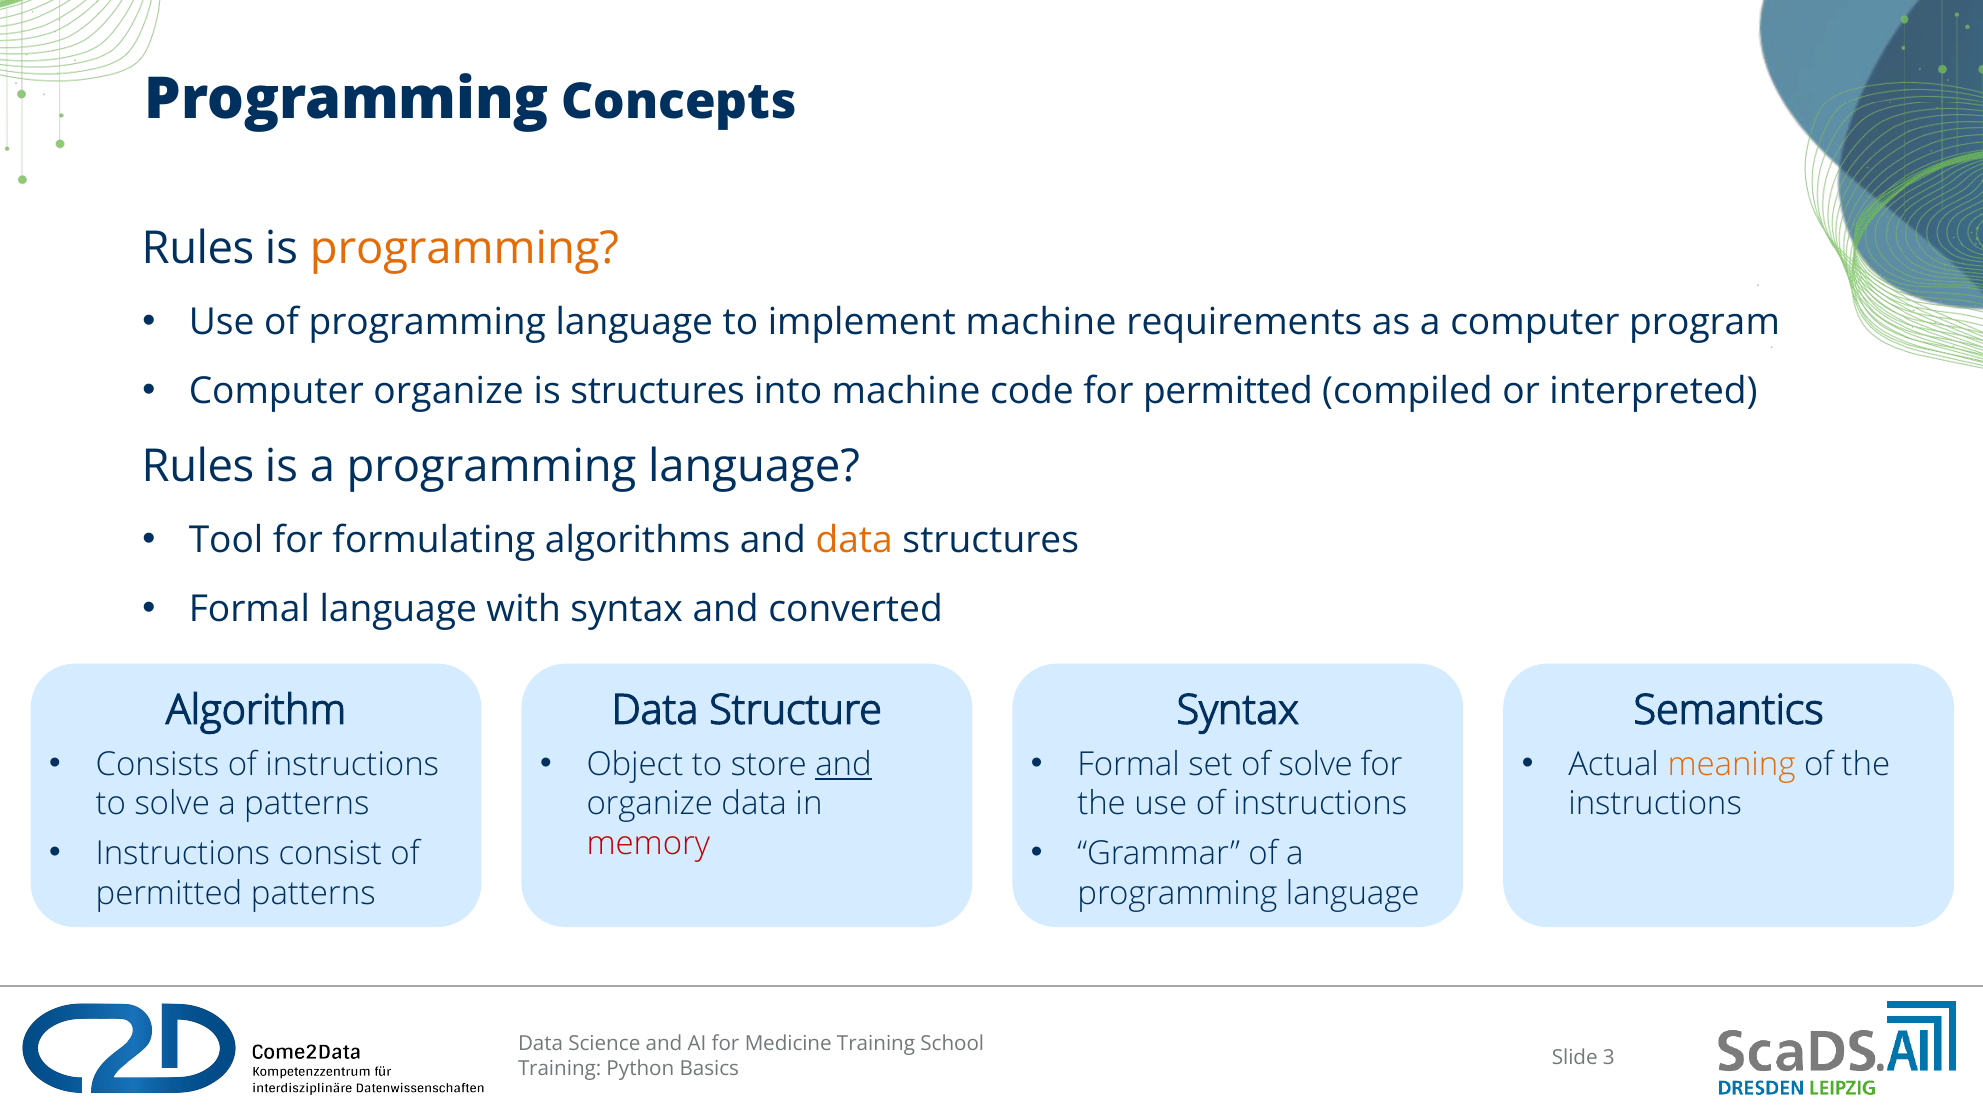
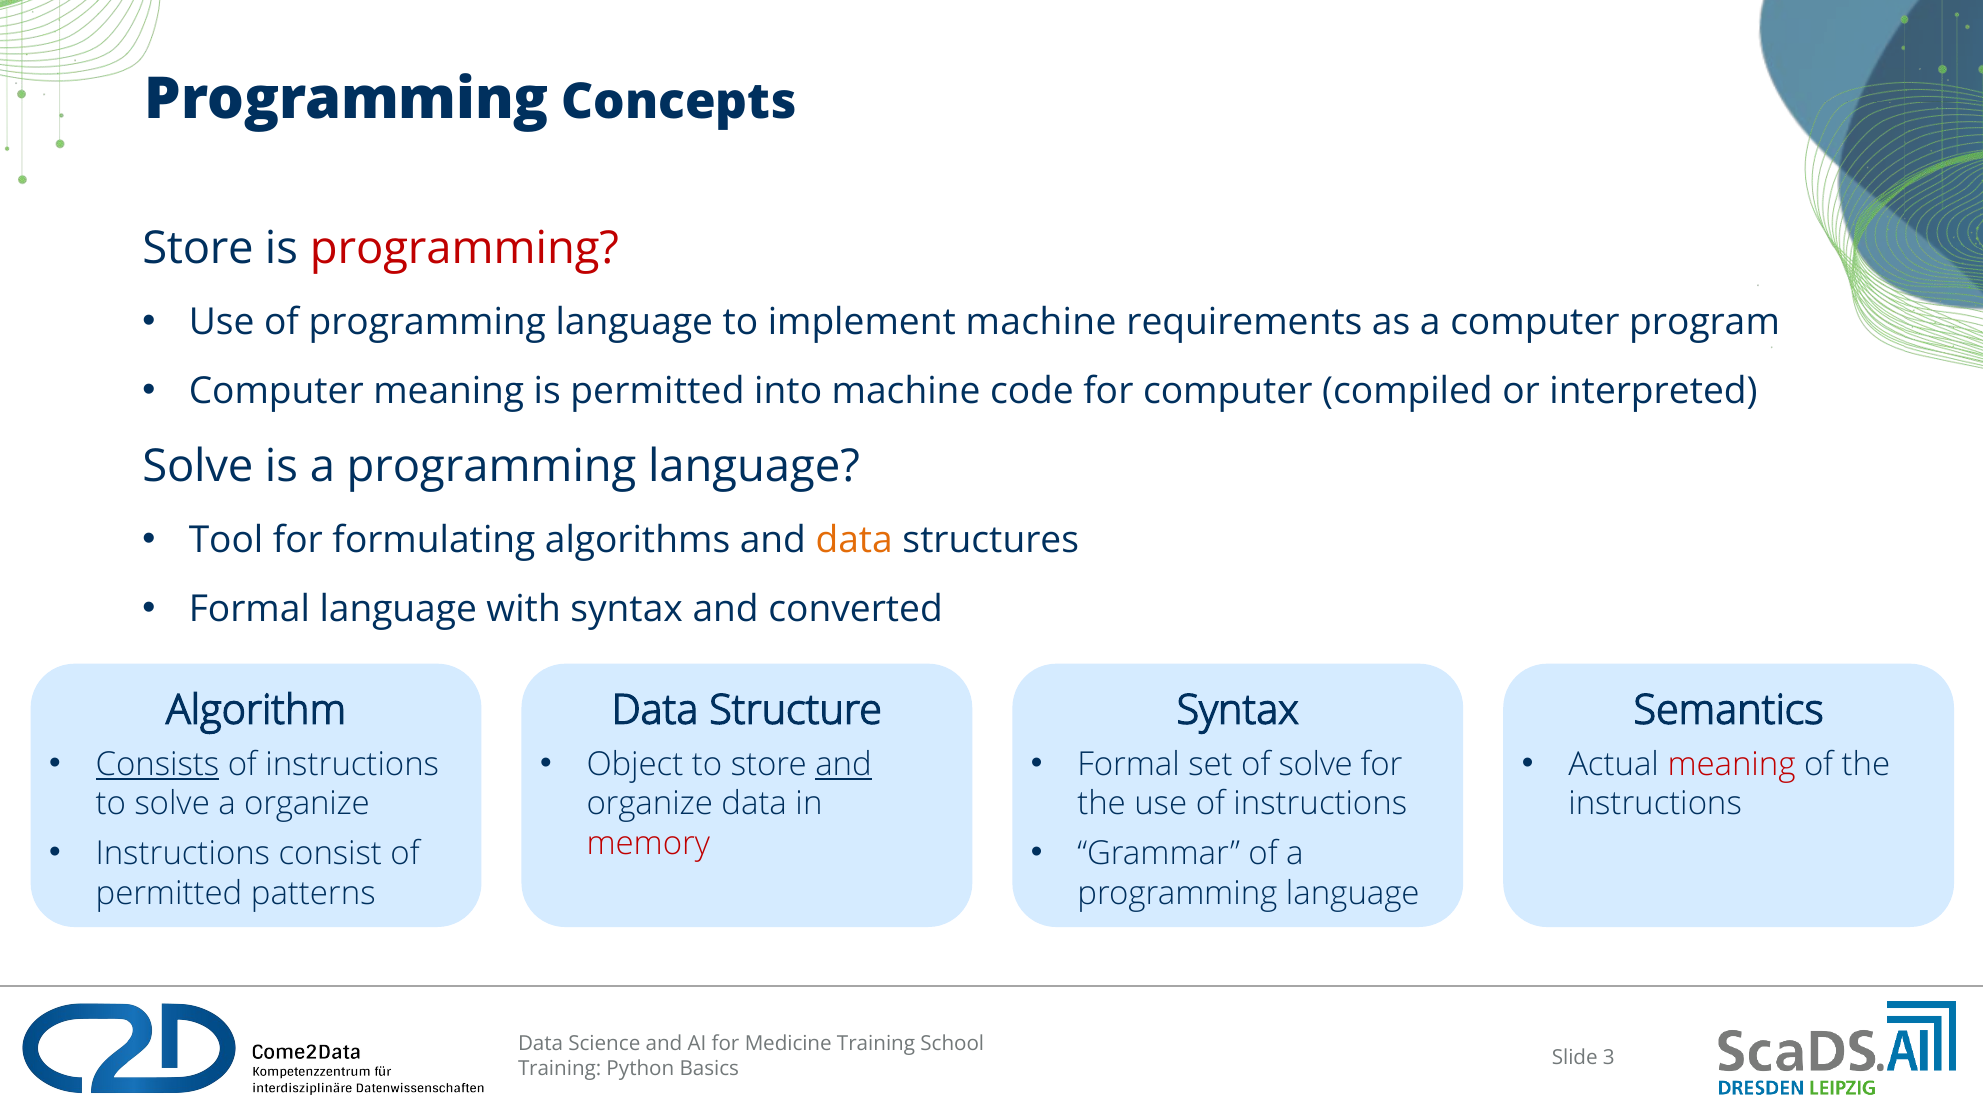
Rules: Rules -> Store (198, 248)
programming colour: orange -> red (464, 248)
Computer organize: organize -> meaning (449, 392)
is structures: structures -> permitted (657, 392)
for permitted: permitted -> computer (1228, 392)
Rules: Rules -> Solve (198, 467)
Consists underline: none -> present (158, 765)
meaning colour: orange -> red (1732, 765)
a patterns: patterns -> organize (307, 804)
